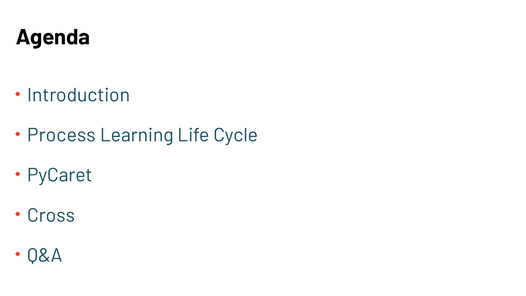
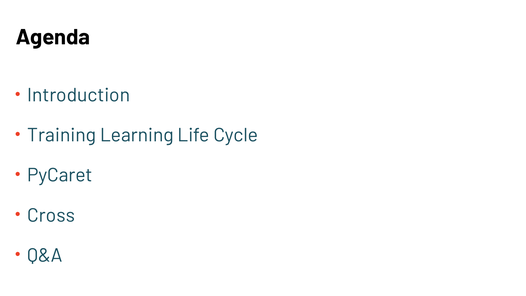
Process: Process -> Training (62, 135)
